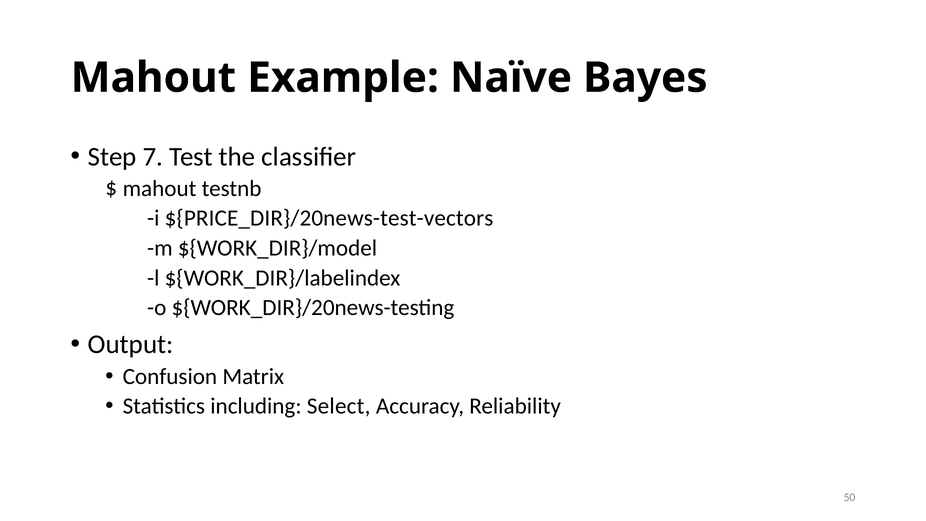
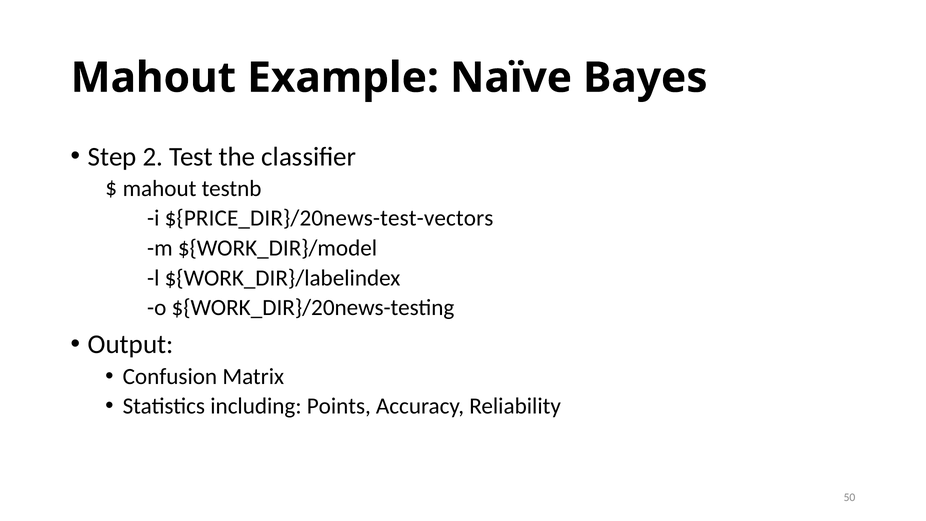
7: 7 -> 2 (153, 157)
Select: Select -> Points (339, 406)
